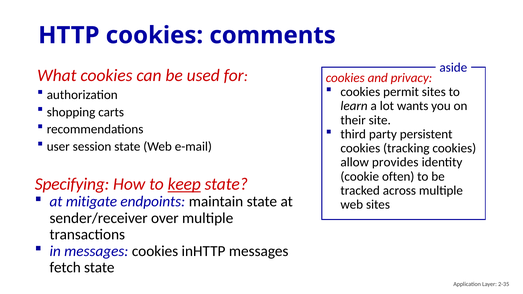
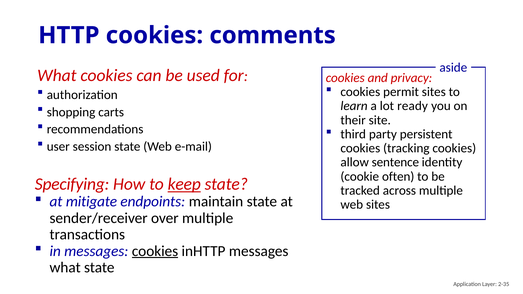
wants: wants -> ready (413, 106)
provides: provides -> sentence (395, 162)
cookies underline: none -> present (155, 251)
fetch: fetch -> what (65, 268)
